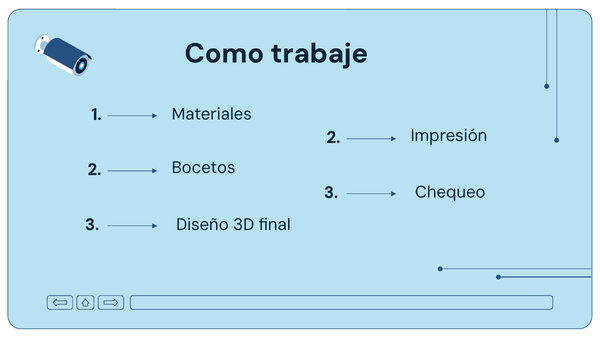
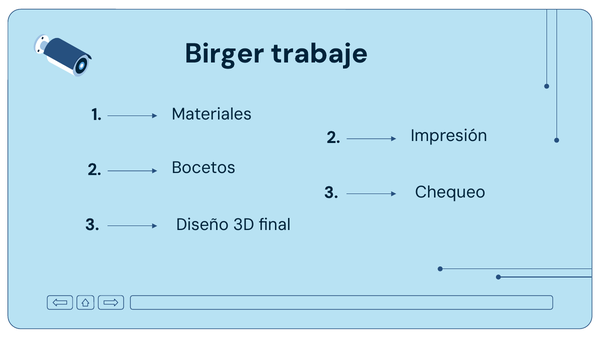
Como: Como -> Birger (224, 53)
